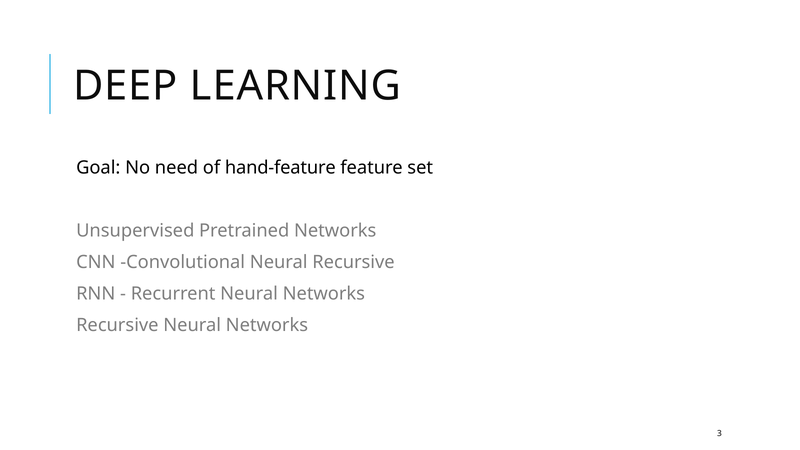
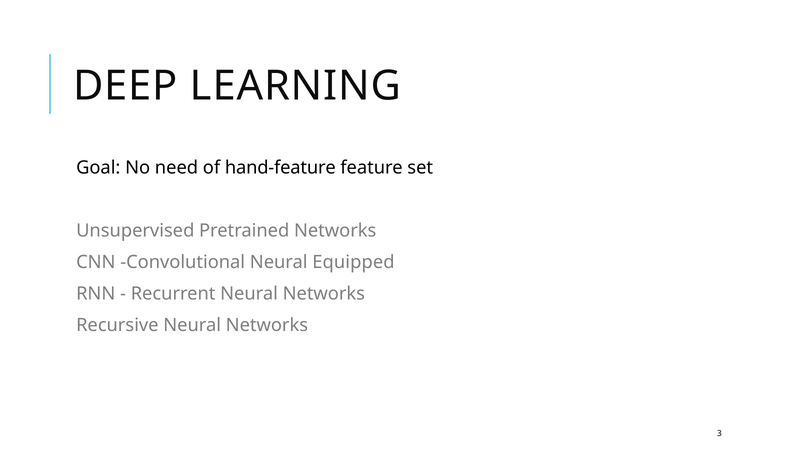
Neural Recursive: Recursive -> Equipped (353, 262)
